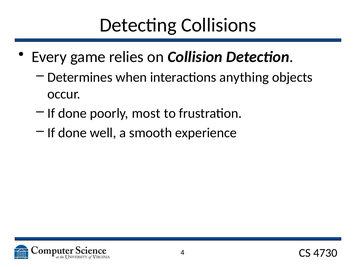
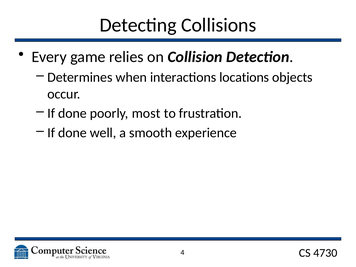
anything: anything -> locations (244, 77)
